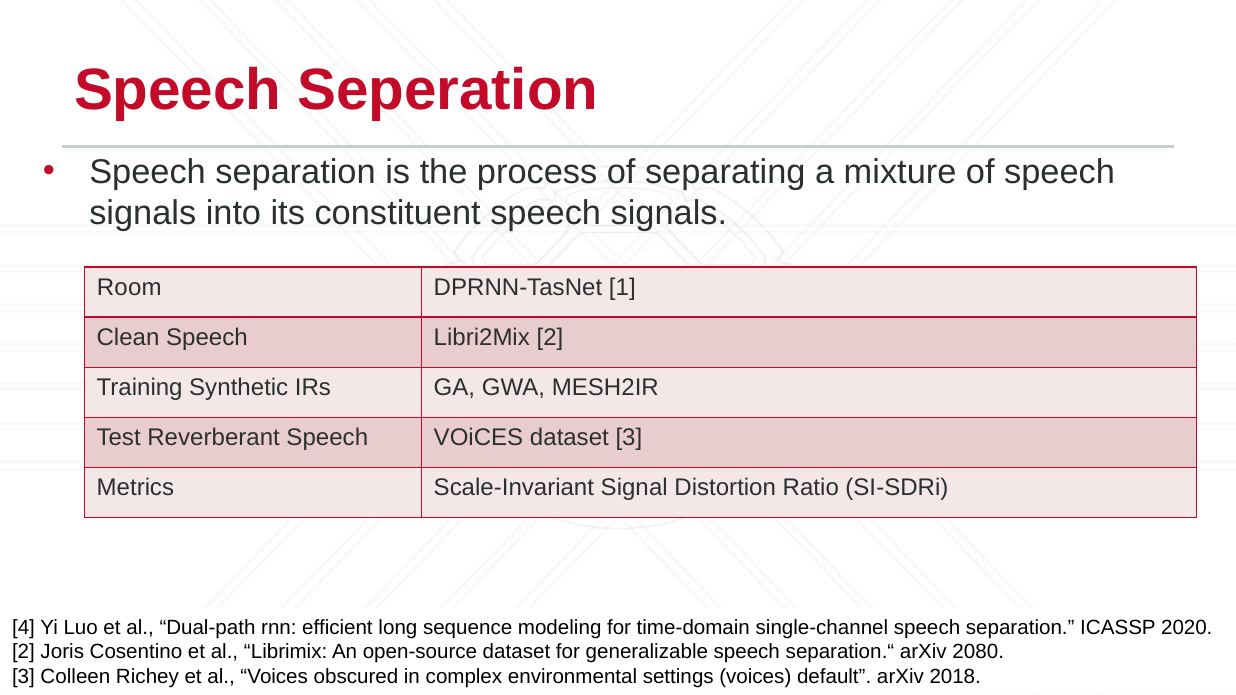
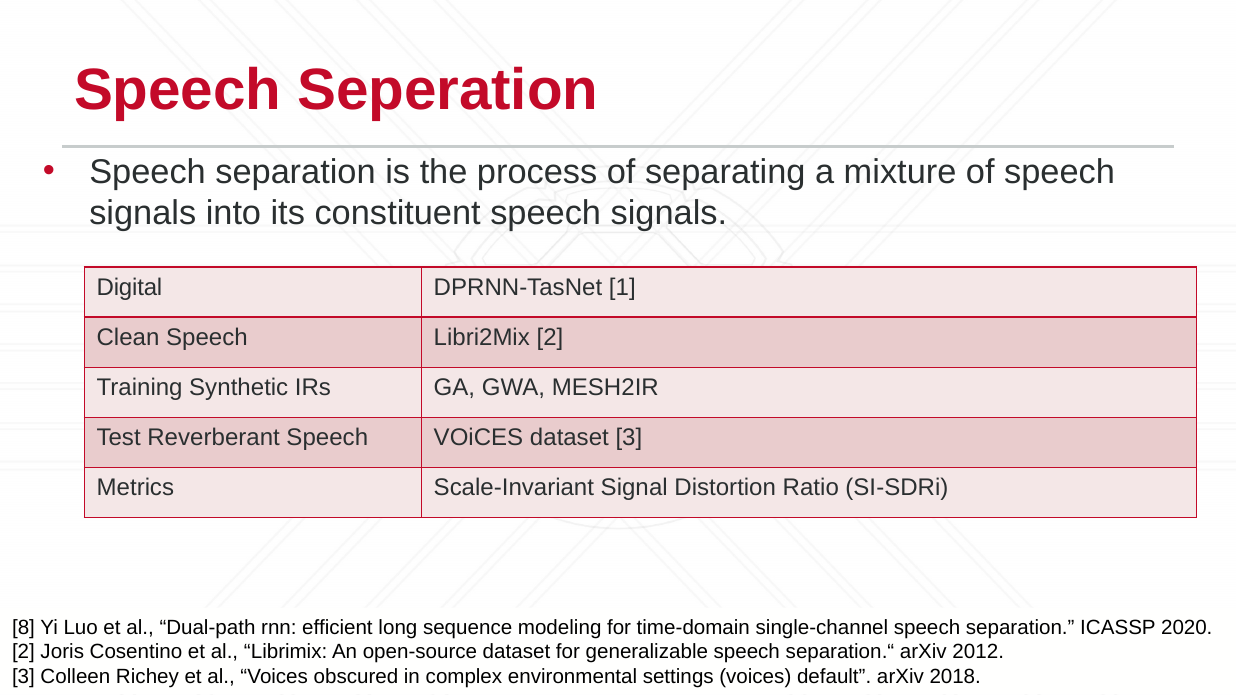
Room: Room -> Digital (129, 287)
4: 4 -> 8 (24, 628)
2080: 2080 -> 2012 (978, 652)
